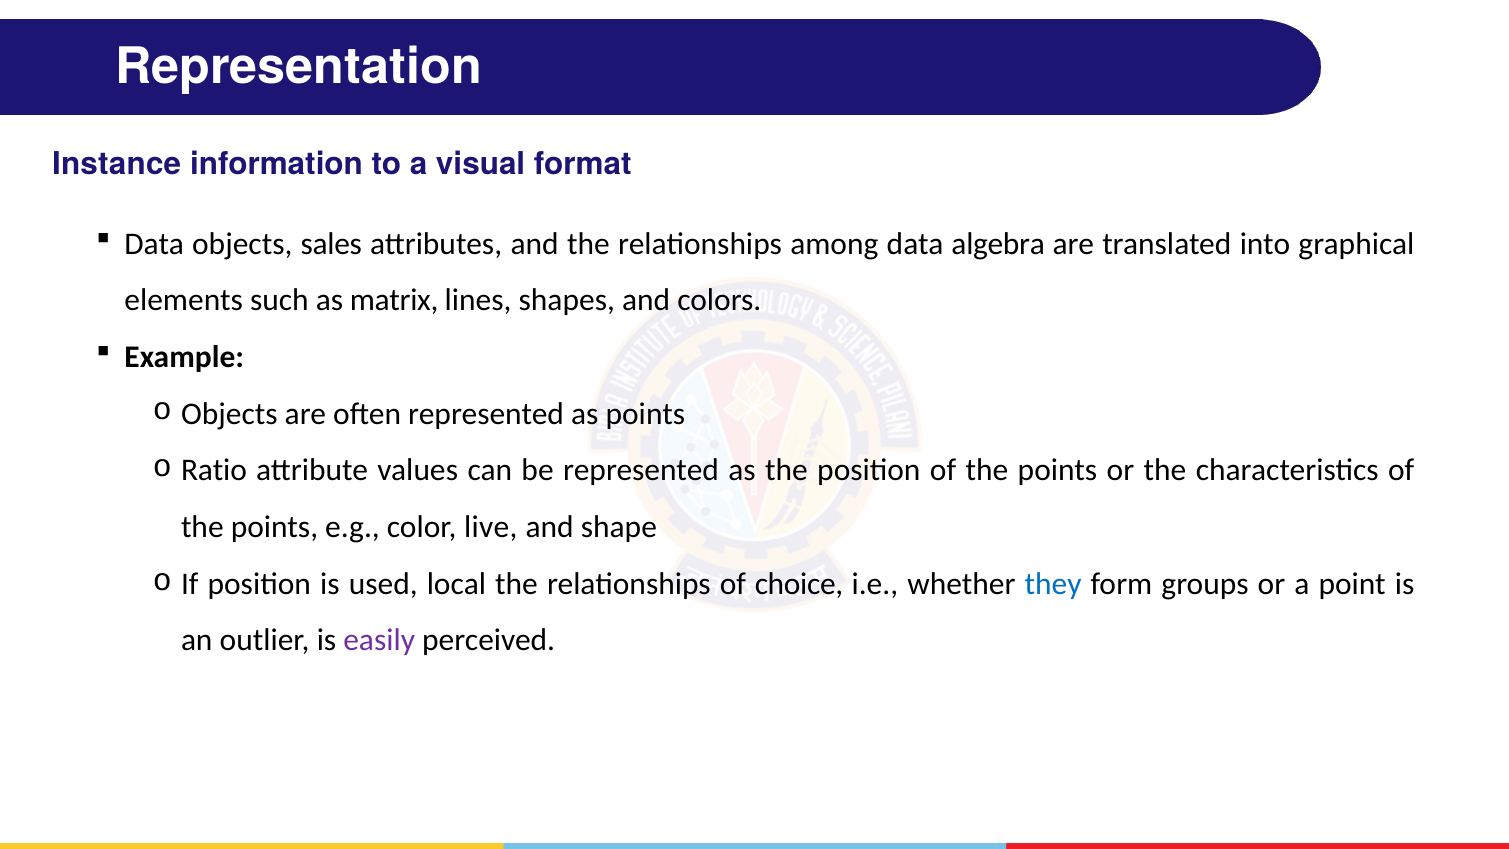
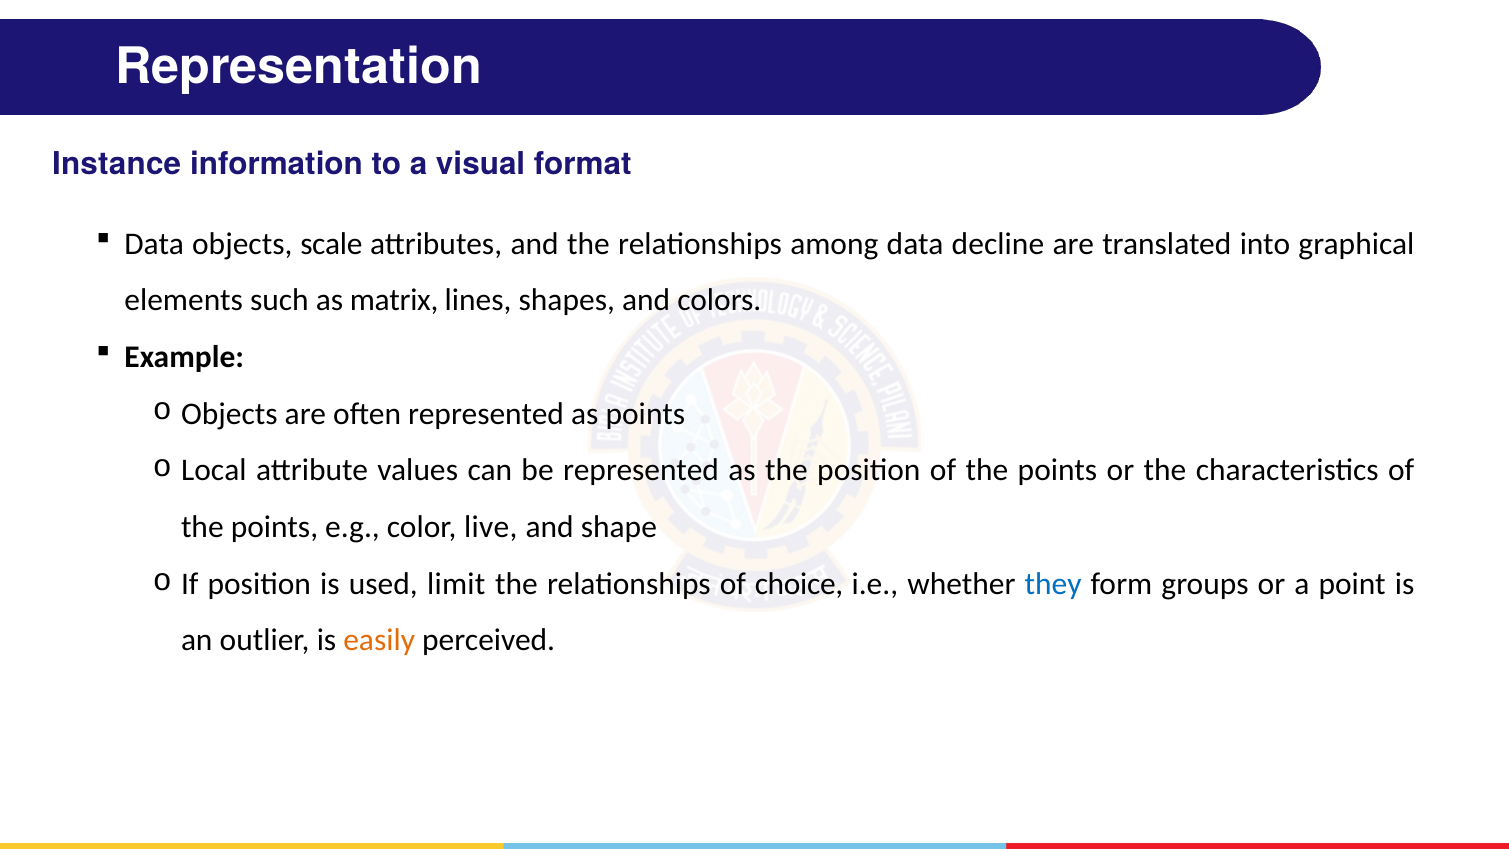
sales: sales -> scale (331, 244)
algebra: algebra -> decline (998, 244)
Ratio: Ratio -> Local (214, 470)
local: local -> limit (456, 584)
easily colour: purple -> orange (379, 640)
